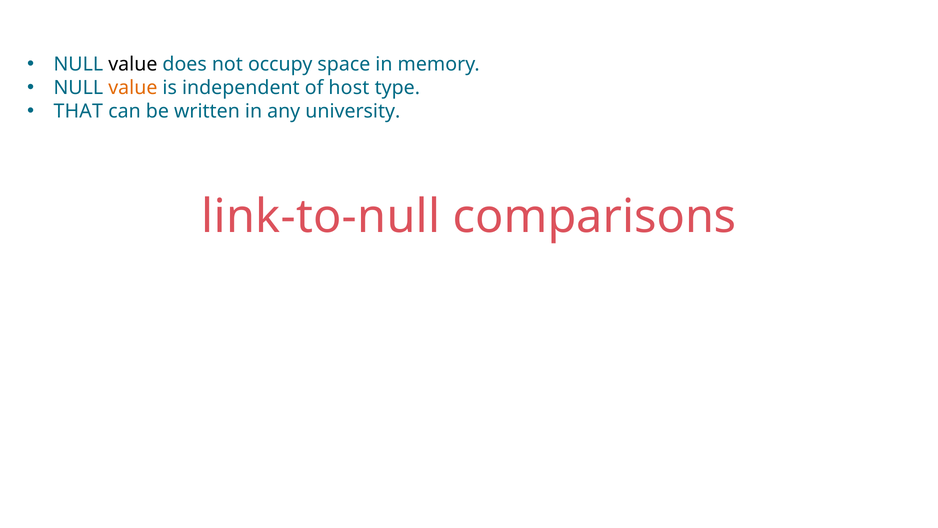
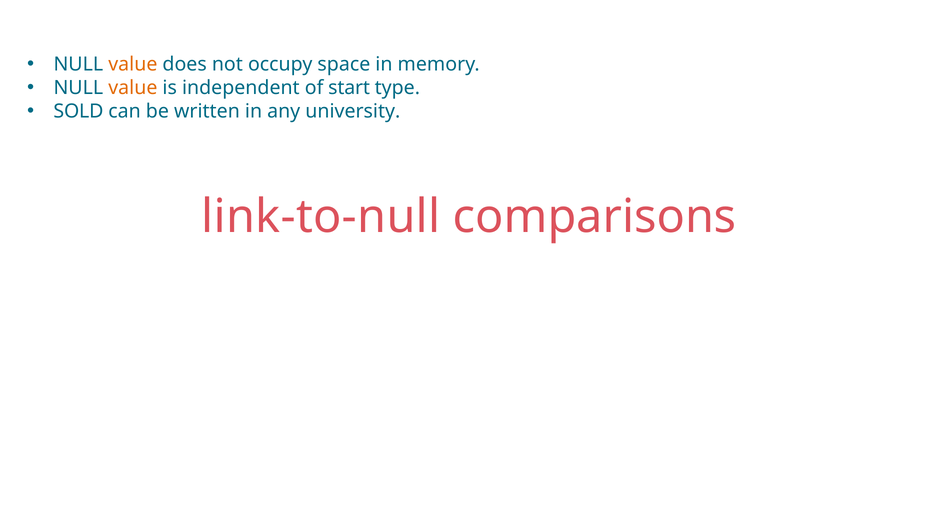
value colour: black -> orange (133, 64)
host: host -> start (349, 88)
THAT: THAT -> SOLD (78, 111)
